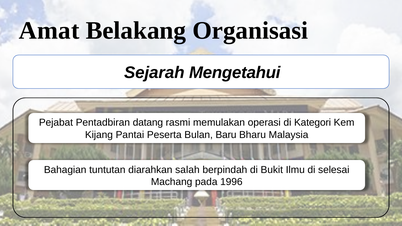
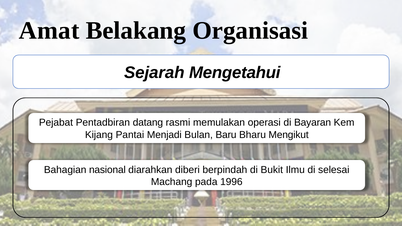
Kategori: Kategori -> Bayaran (313, 123)
Peserta: Peserta -> Menjadi (164, 135)
Malaysia: Malaysia -> Mengikut (289, 135)
tuntutan: tuntutan -> nasional (107, 170)
salah: salah -> diberi (187, 170)
